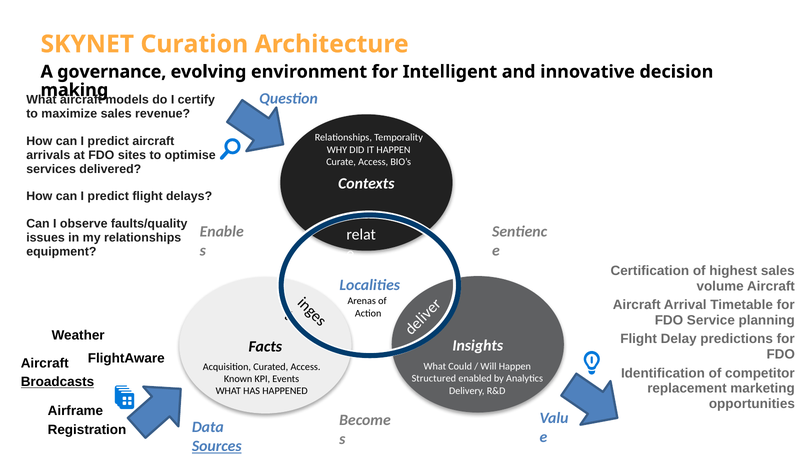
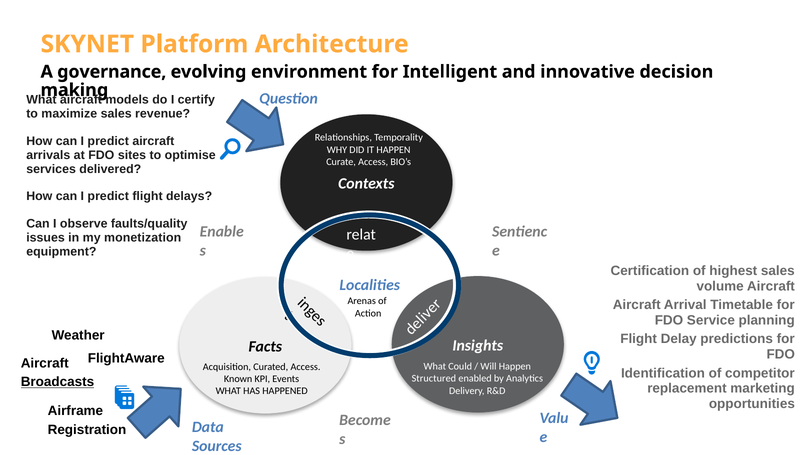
Curation: Curation -> Platform (194, 44)
my relationships: relationships -> monetization (143, 238)
Sources underline: present -> none (217, 447)
